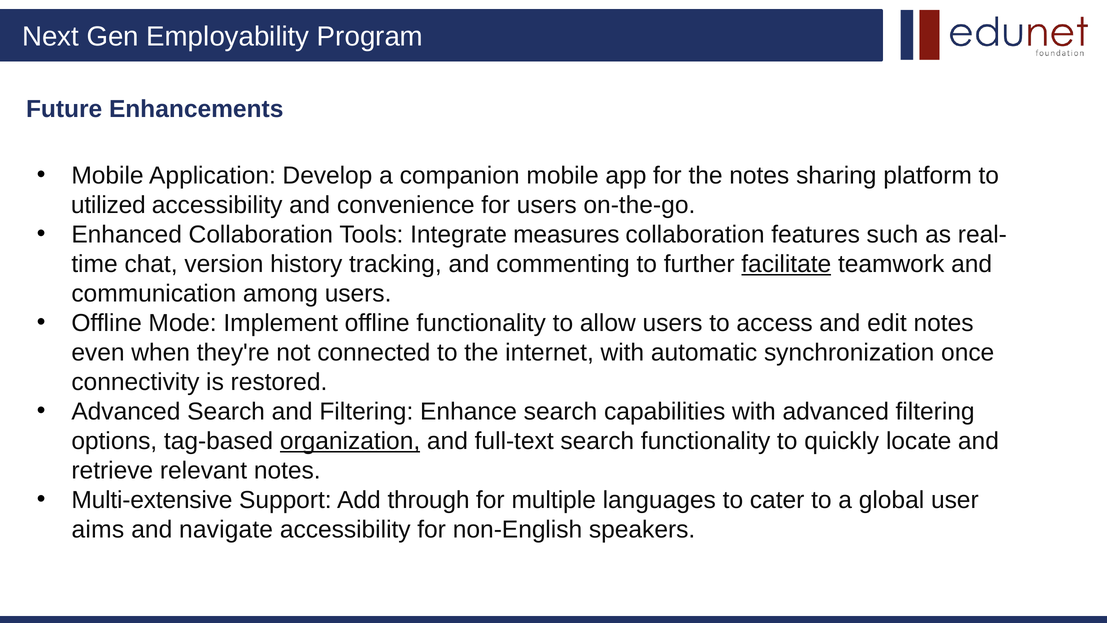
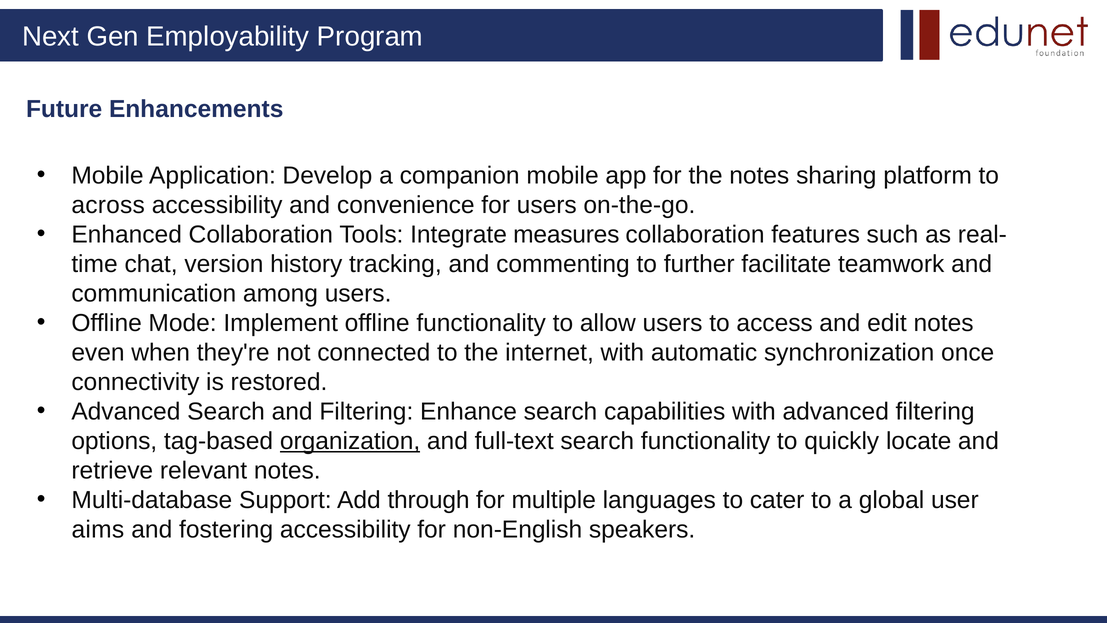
utilized: utilized -> across (108, 205)
facilitate underline: present -> none (786, 264)
Multi-extensive: Multi-extensive -> Multi-database (152, 500)
navigate: navigate -> fostering (226, 529)
